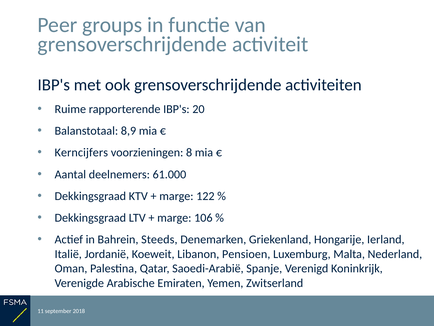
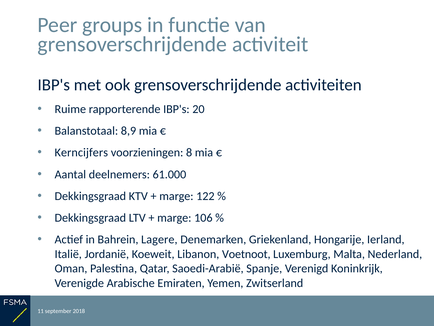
Steeds: Steeds -> Lagere (159, 239)
Pensioen: Pensioen -> Voetnoot (246, 254)
